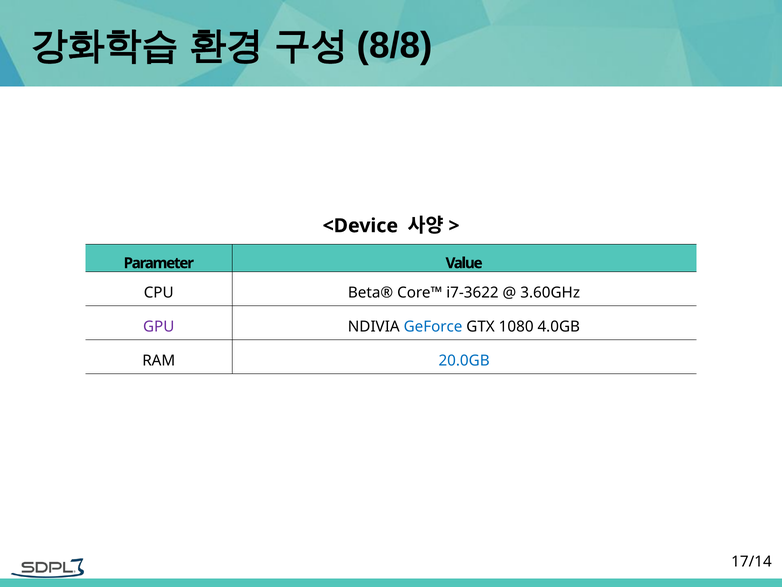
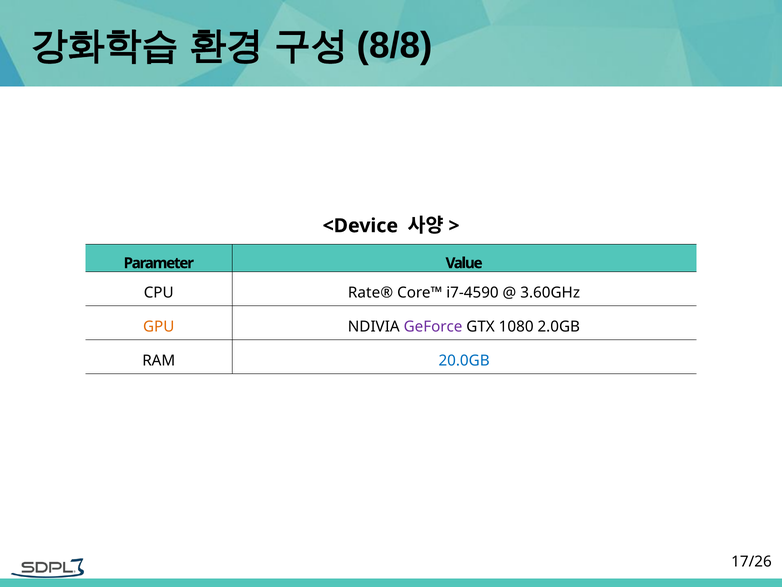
Beta®: Beta® -> Rate® (370, 292)
i7-3622: i7-3622 -> i7-4590 (472, 292)
GPU colour: purple -> orange (159, 326)
GeForce colour: blue -> purple (433, 326)
4.0GB: 4.0GB -> 2.0GB (559, 326)
17/14: 17/14 -> 17/26 (751, 561)
